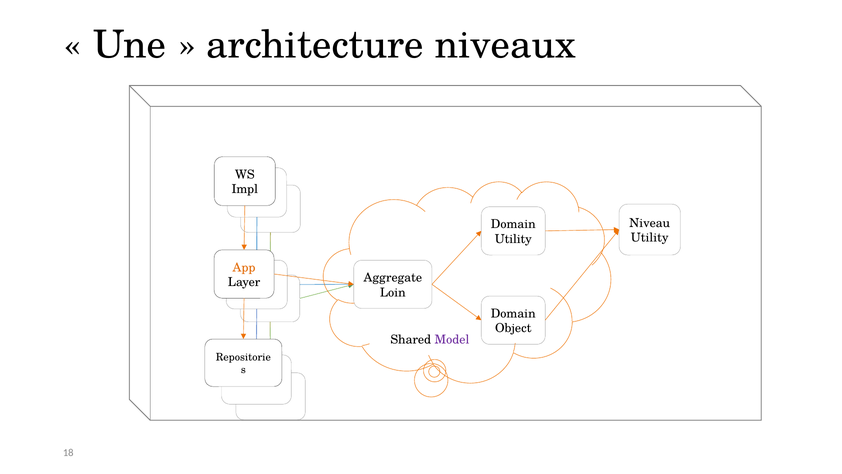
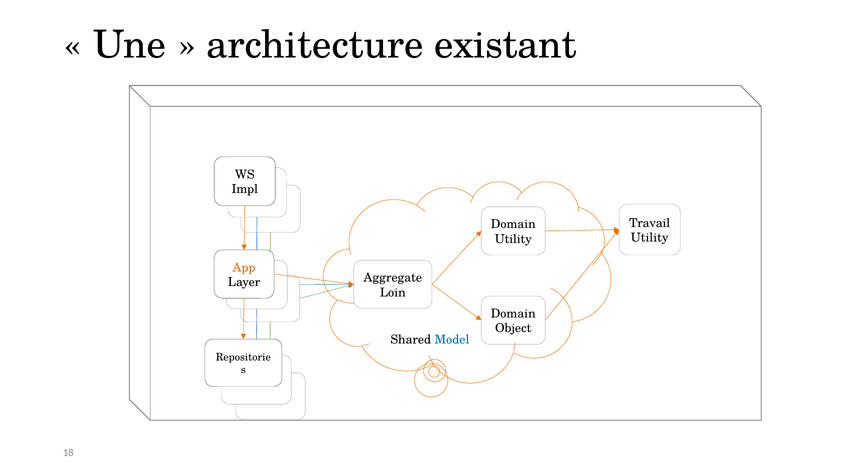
niveaux: niveaux -> existant (505, 45)
Niveau: Niveau -> Travail (650, 223)
Model colour: purple -> blue (452, 340)
